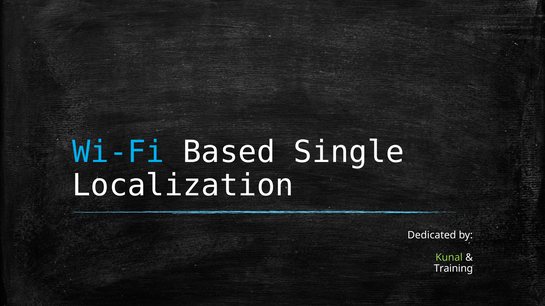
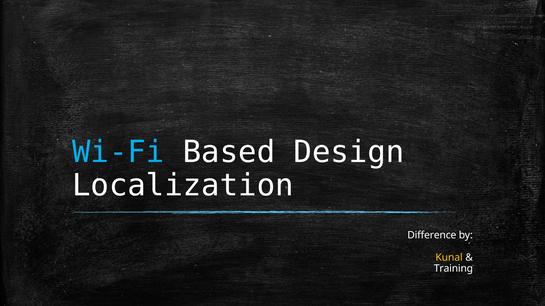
Single: Single -> Design (349, 153)
Dedicated: Dedicated -> Difference (432, 236)
Kunal colour: light green -> yellow (449, 258)
